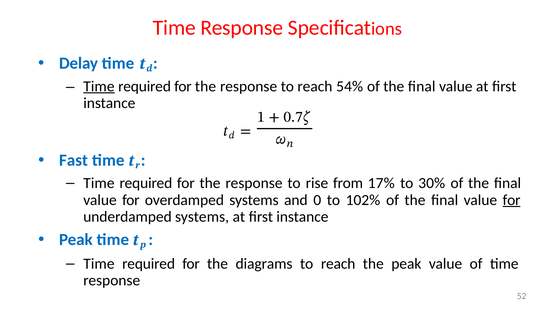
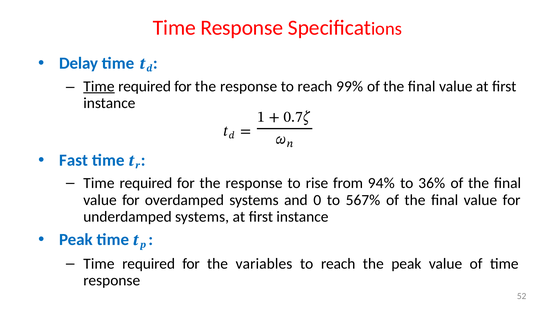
54%: 54% -> 99% (350, 87)
17%: 17% -> 94% (381, 184)
30%: 30% -> 36% (432, 184)
102%: 102% -> 567% (363, 200)
for underline: present -> none (512, 200)
diagrams: diagrams -> variables (264, 264)
